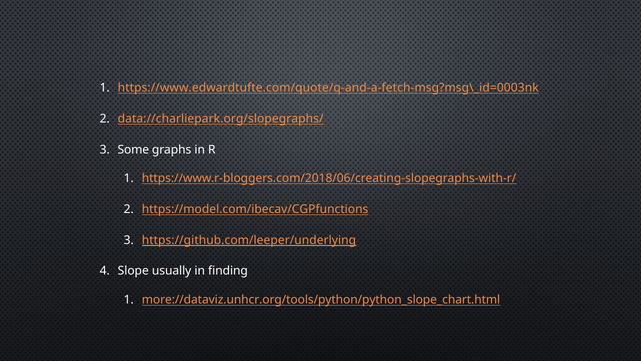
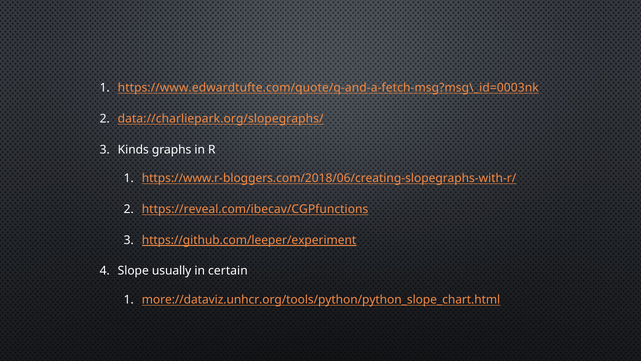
Some: Some -> Kinds (133, 149)
https://model.com/ibecav/CGPfunctions: https://model.com/ibecav/CGPfunctions -> https://reveal.com/ibecav/CGPfunctions (255, 209)
https://github.com/leeper/underlying: https://github.com/leeper/underlying -> https://github.com/leeper/experiment (249, 240)
finding: finding -> certain (228, 271)
